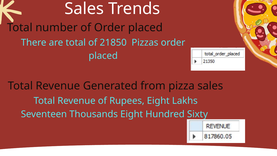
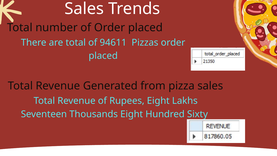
21850: 21850 -> 94611 (113, 42)
